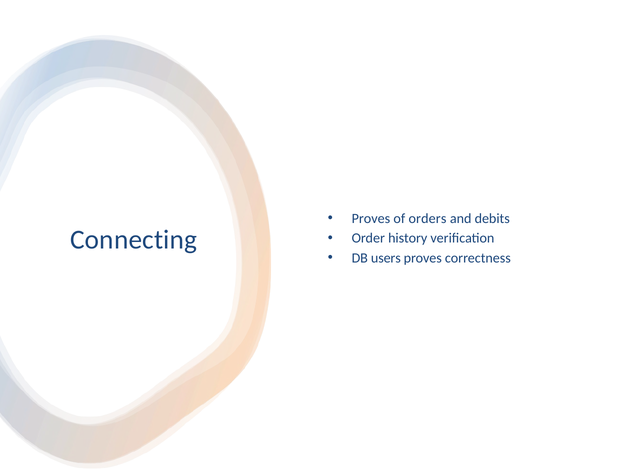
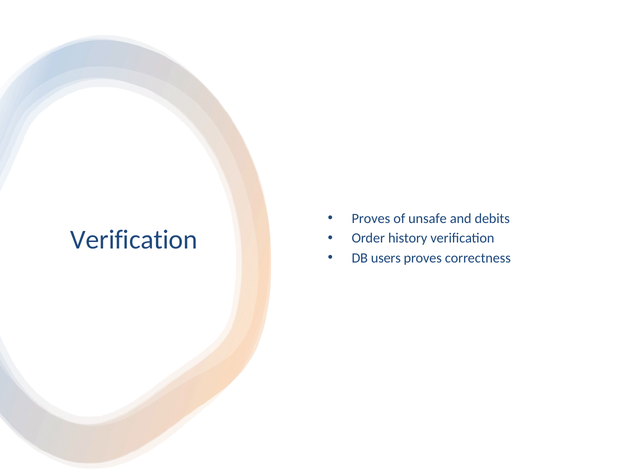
orders: orders -> unsafe (428, 219)
Connecting: Connecting -> Verification (134, 240)
